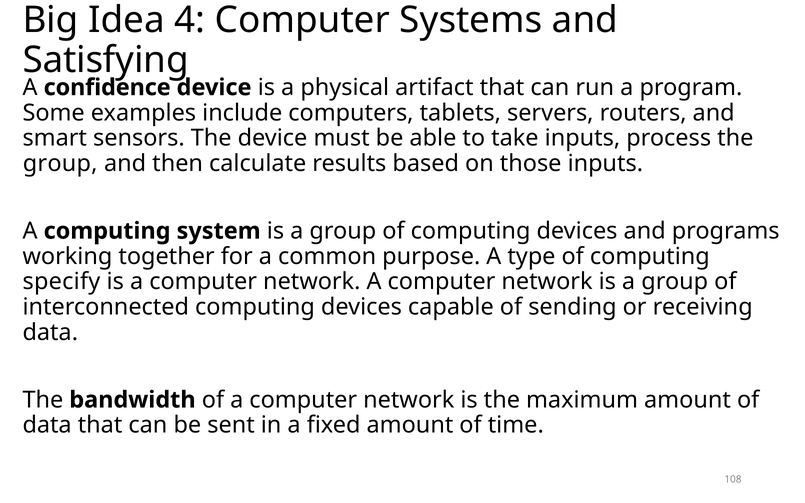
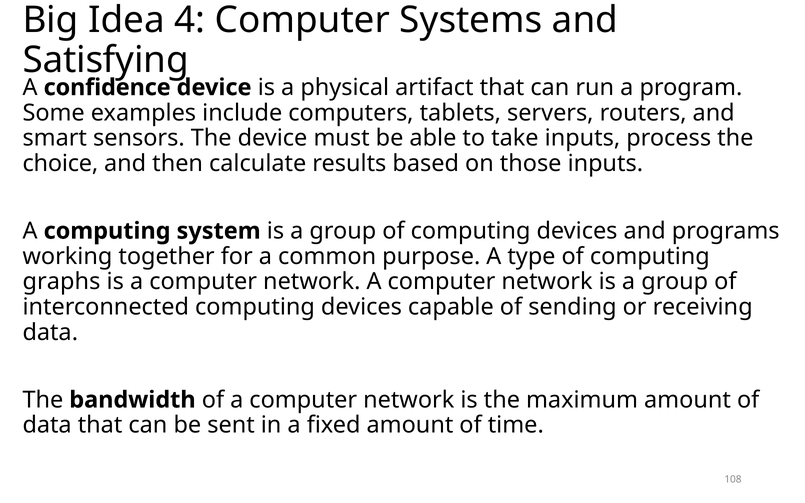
group: group -> choice (60, 164)
specify: specify -> graphs (62, 282)
